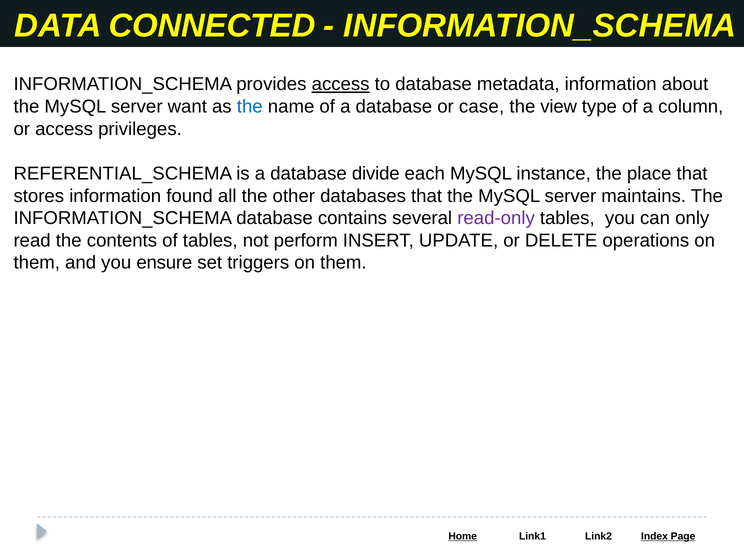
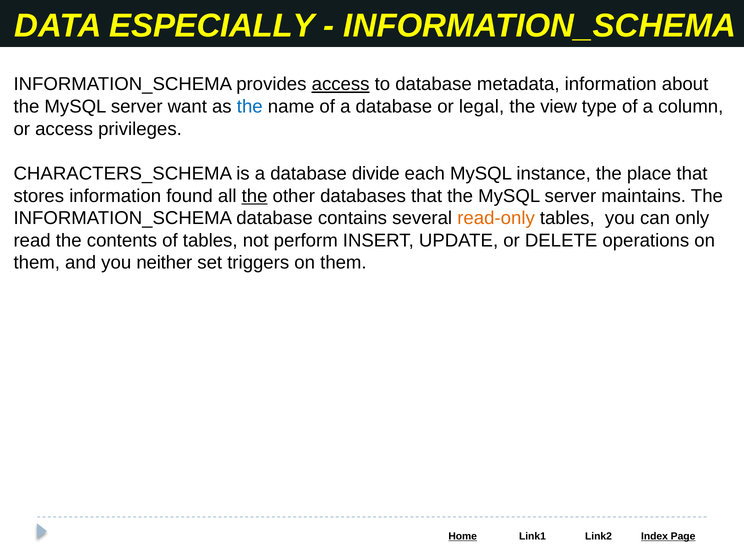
CONNECTED: CONNECTED -> ESPECIALLY (212, 26)
case: case -> legal (482, 107)
REFERENTIAL_SCHEMA: REFERENTIAL_SCHEMA -> CHARACTERS_SCHEMA (123, 174)
the underline: none -> present (255, 196)
read-only colour: purple -> orange (496, 218)
ensure: ensure -> neither (164, 263)
